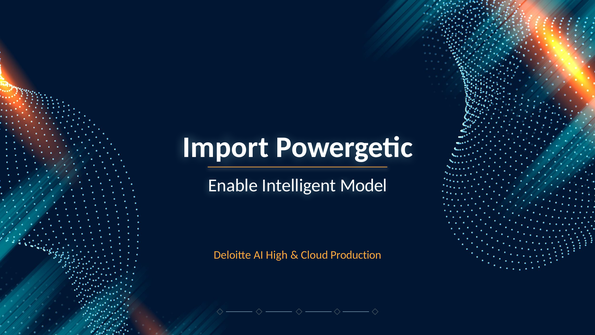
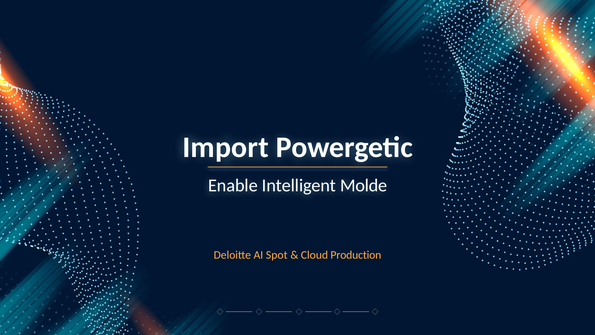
Model: Model -> Molde (364, 185)
High: High -> Spot (277, 255)
